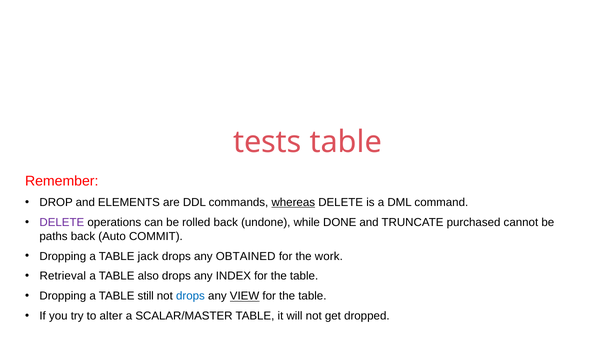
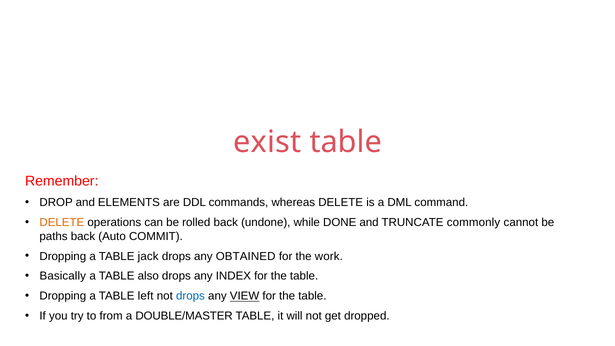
tests: tests -> exist (267, 142)
whereas underline: present -> none (293, 202)
DELETE colour: purple -> orange (62, 222)
purchased: purchased -> commonly (474, 222)
Retrieval: Retrieval -> Basically (63, 276)
still: still -> left (146, 296)
alter: alter -> from (111, 316)
SCALAR/MASTER: SCALAR/MASTER -> DOUBLE/MASTER (184, 316)
